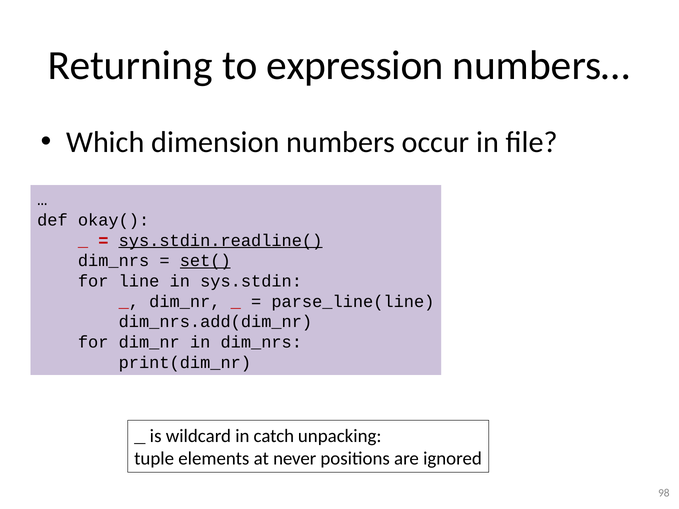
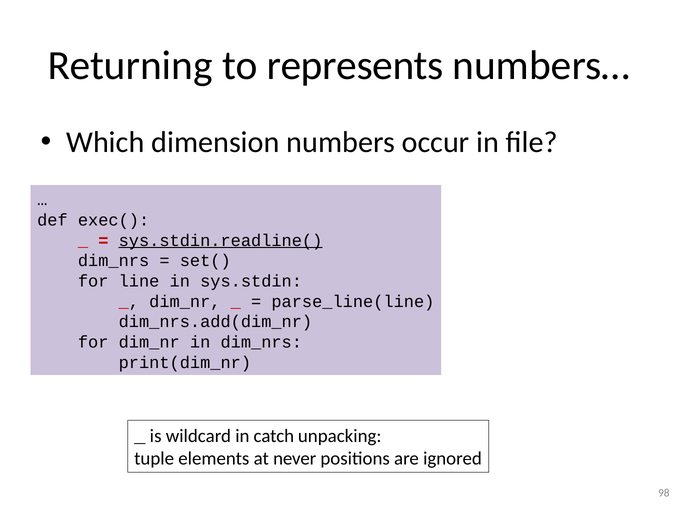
expression: expression -> represents (355, 66)
okay(: okay( -> exec( (114, 220)
set( underline: present -> none (205, 261)
